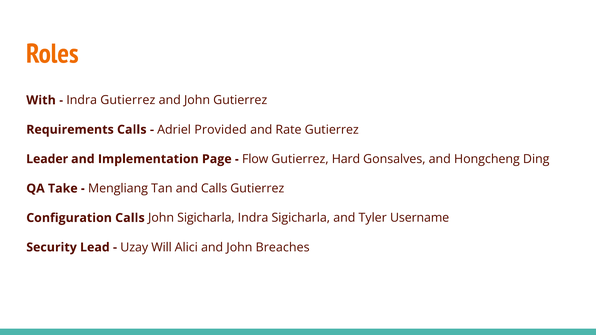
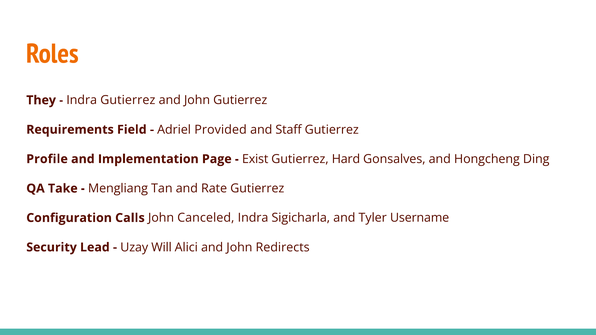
With: With -> They (41, 100)
Requirements Calls: Calls -> Field (132, 130)
Rate: Rate -> Staff (289, 130)
Leader: Leader -> Profile (47, 159)
Flow: Flow -> Exist (255, 159)
and Calls: Calls -> Rate (214, 189)
John Sigicharla: Sigicharla -> Canceled (206, 218)
Breaches: Breaches -> Redirects (283, 247)
